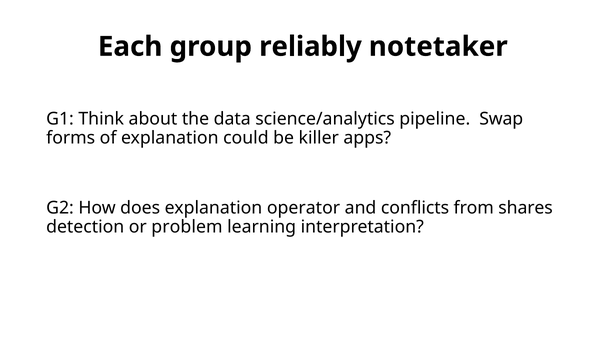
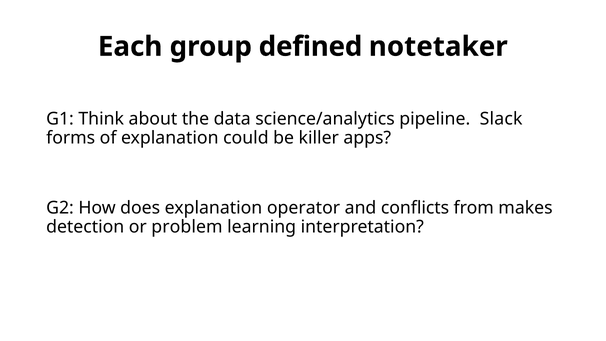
reliably: reliably -> defined (311, 47)
Swap: Swap -> Slack (501, 119)
shares: shares -> makes (526, 208)
